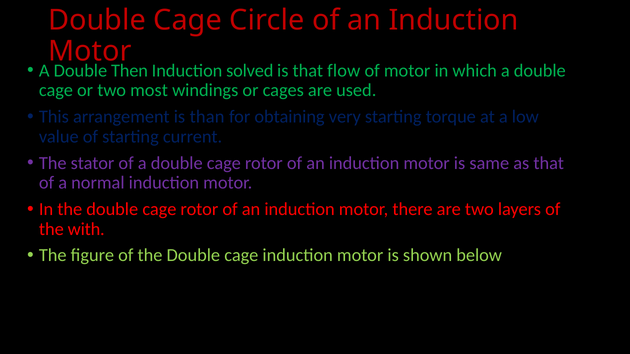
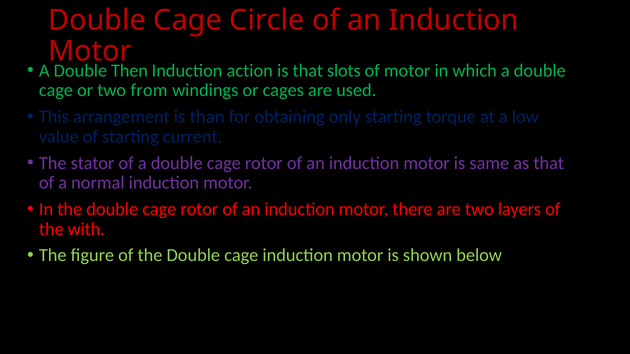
solved: solved -> action (250, 71)
flow: flow -> slots (344, 71)
most: most -> from (149, 90)
very: very -> only (345, 117)
